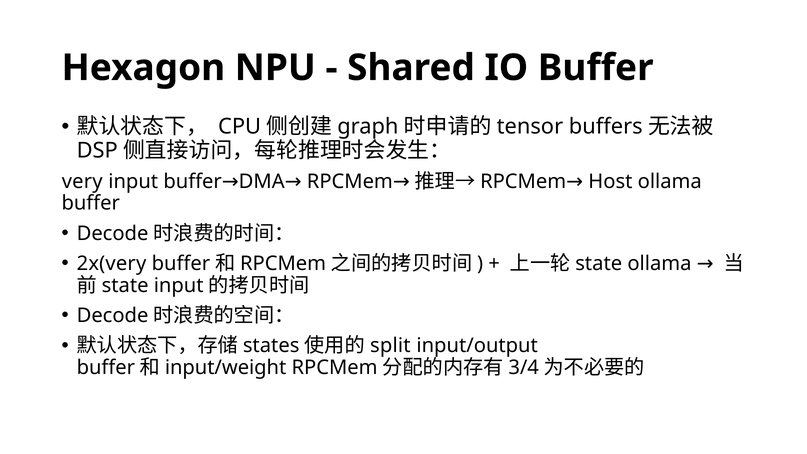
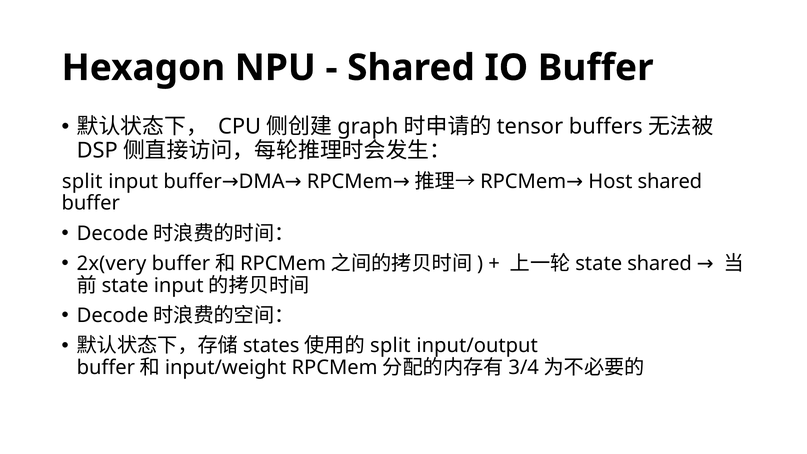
Host ollama: ollama -> shared (670, 181)
very: very -> split (82, 181)
ollama: ollama -> shared (660, 264)
